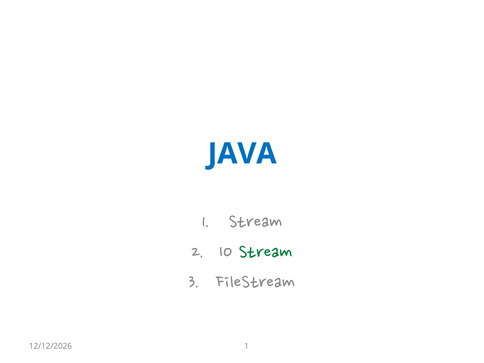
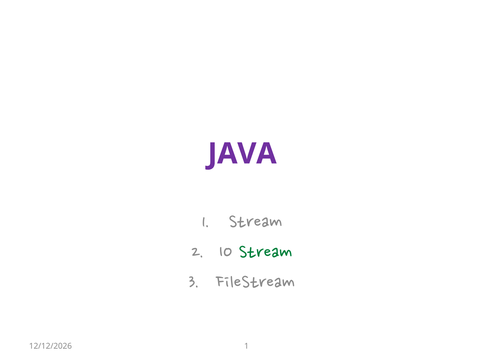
JAVA colour: blue -> purple (242, 154)
